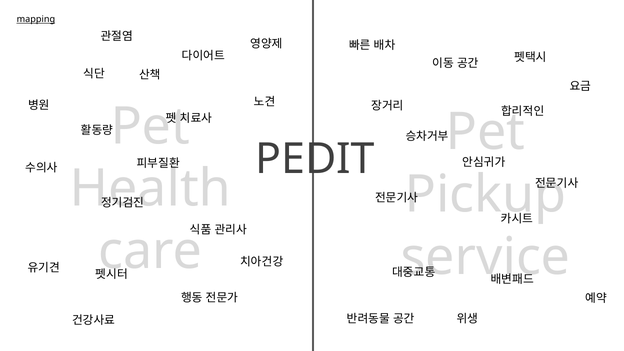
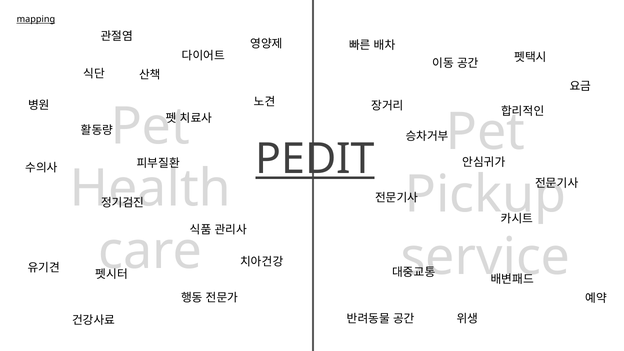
PEDIT underline: none -> present (315, 159)
